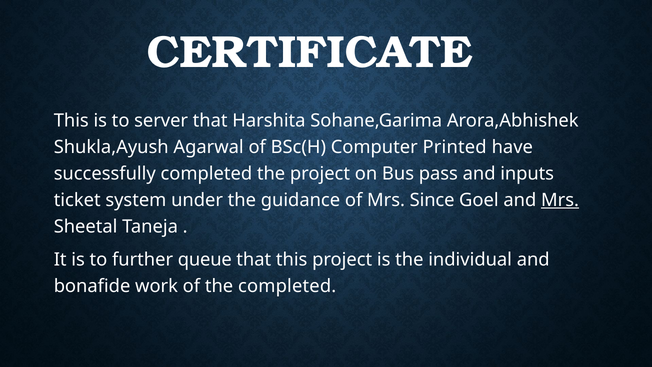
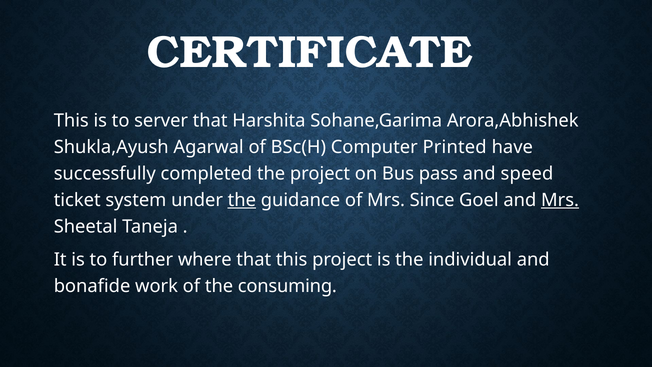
inputs: inputs -> speed (527, 174)
the underline: none -> present (242, 200)
queue: queue -> where (205, 260)
the completed: completed -> consuming (287, 286)
